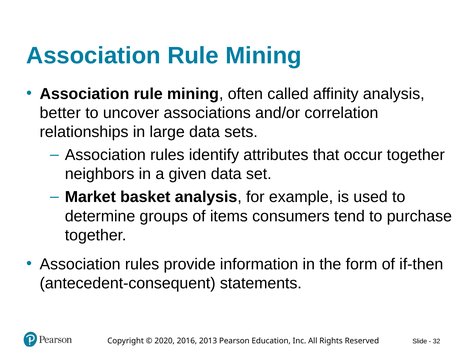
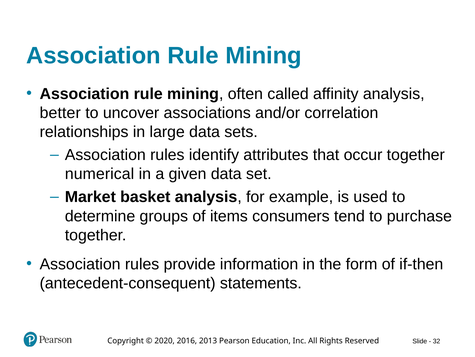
neighbors: neighbors -> numerical (100, 174)
